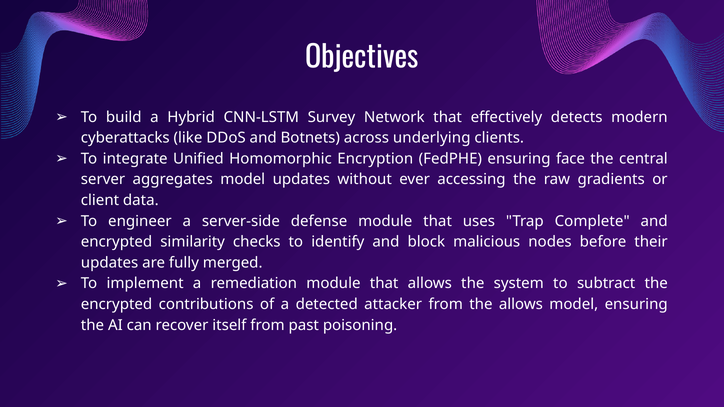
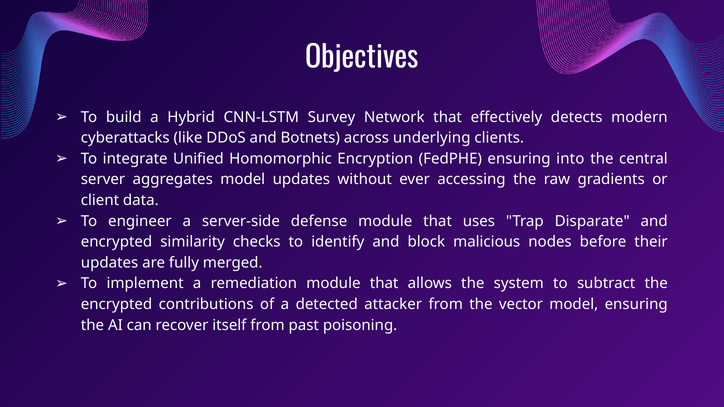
face: face -> into (570, 159)
Complete: Complete -> Disparate (592, 221)
the allows: allows -> vector (521, 304)
